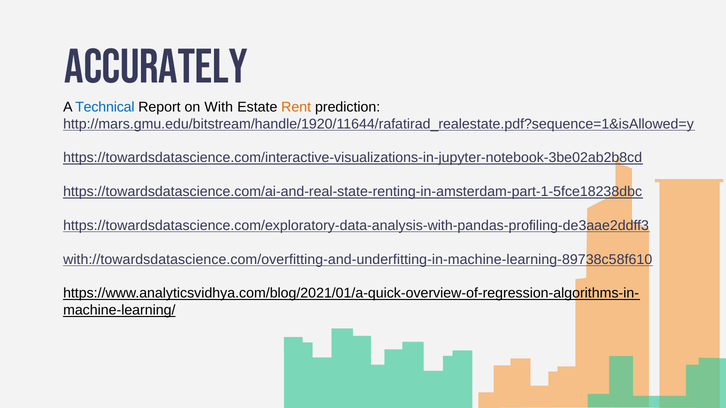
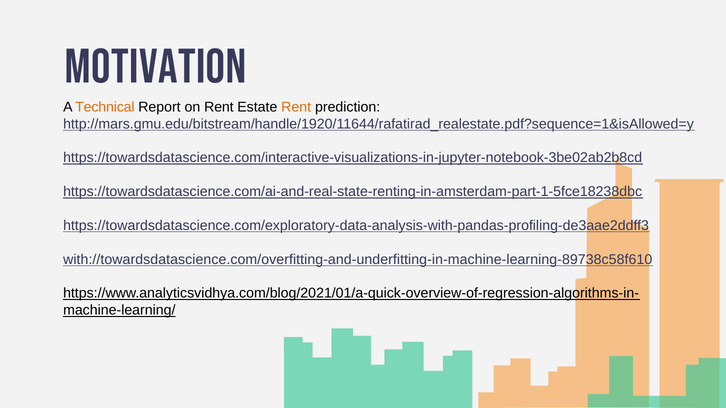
Accurately: Accurately -> Motivation (156, 67)
Technical colour: blue -> orange (105, 107)
on With: With -> Rent (219, 107)
